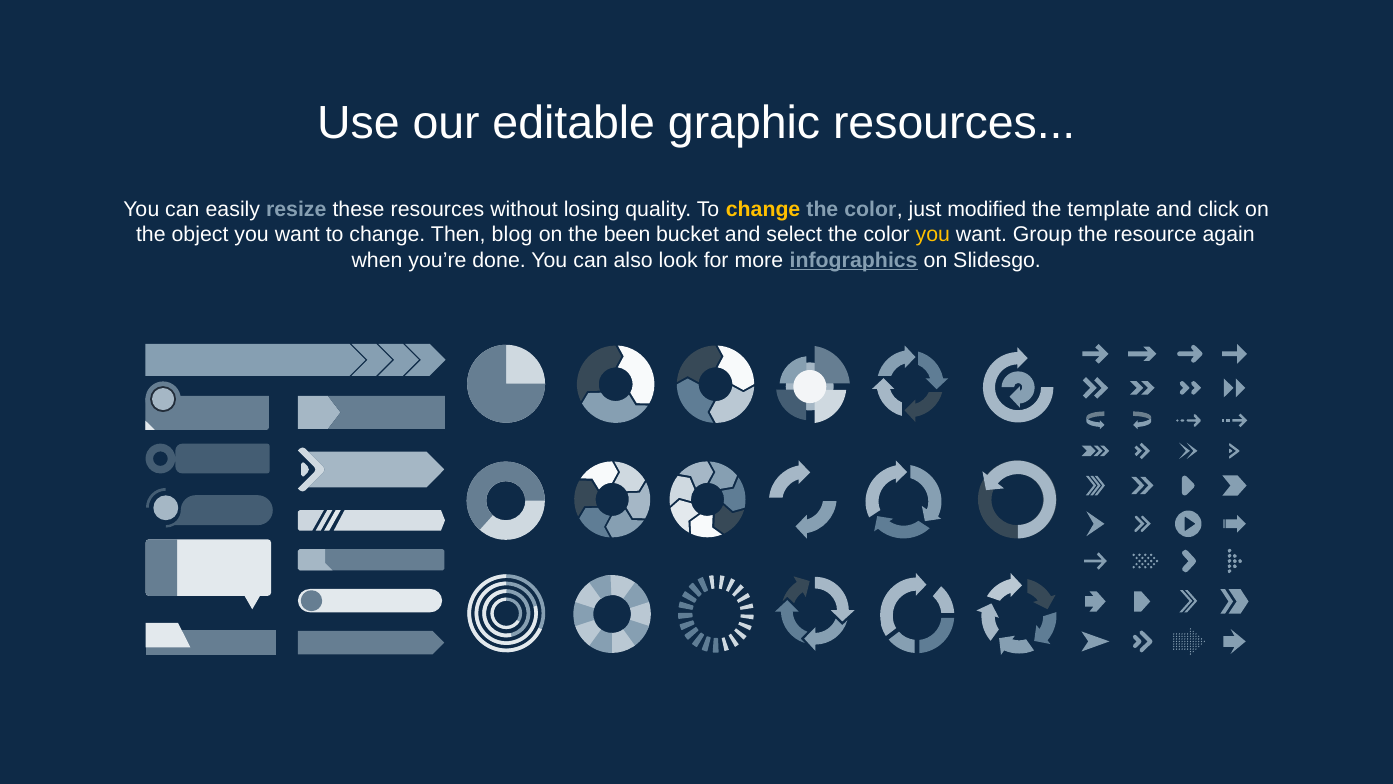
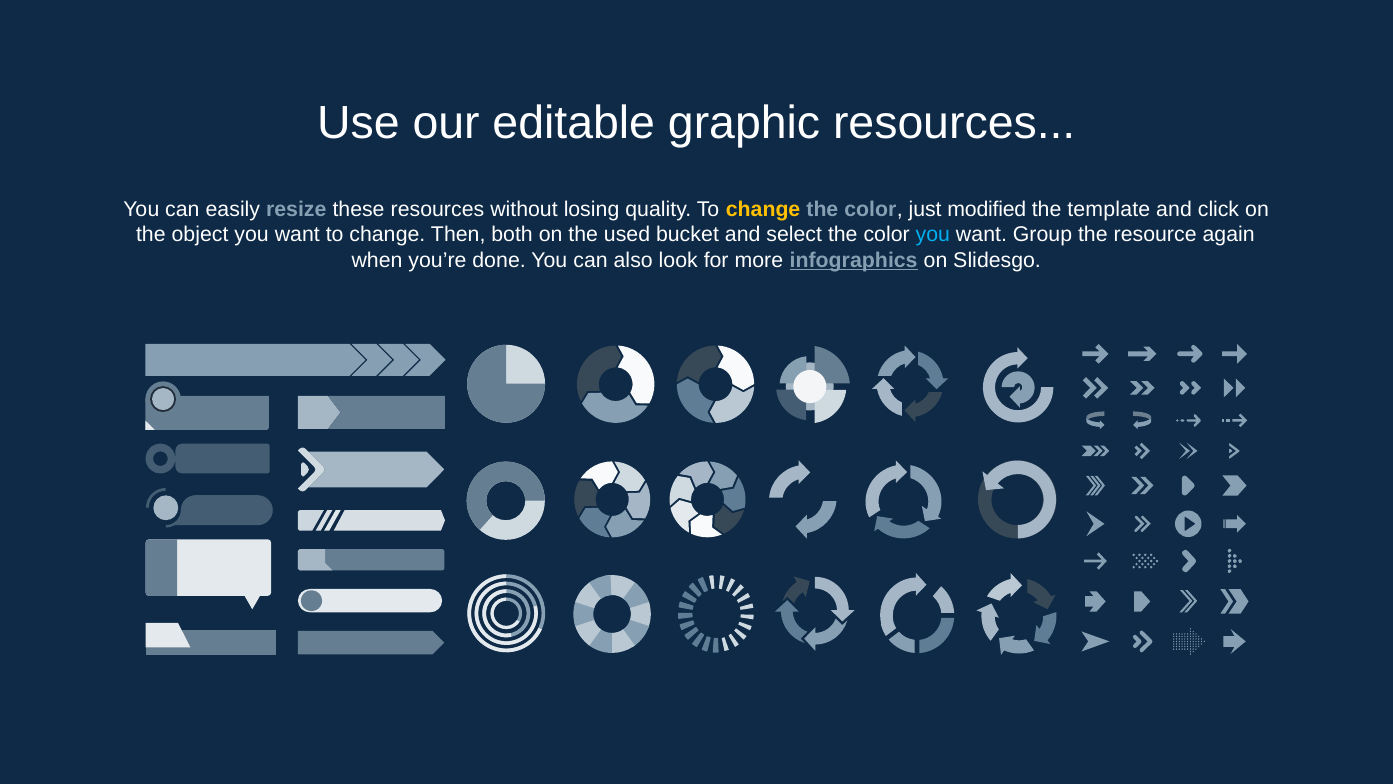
blog: blog -> both (512, 235)
been: been -> used (627, 235)
you colour: yellow -> light blue (933, 235)
